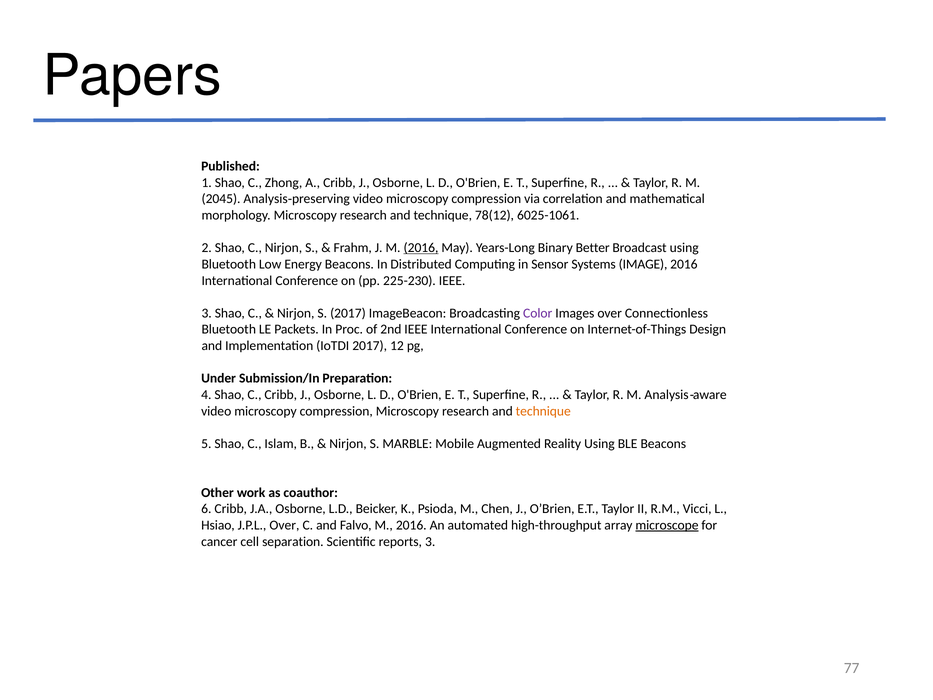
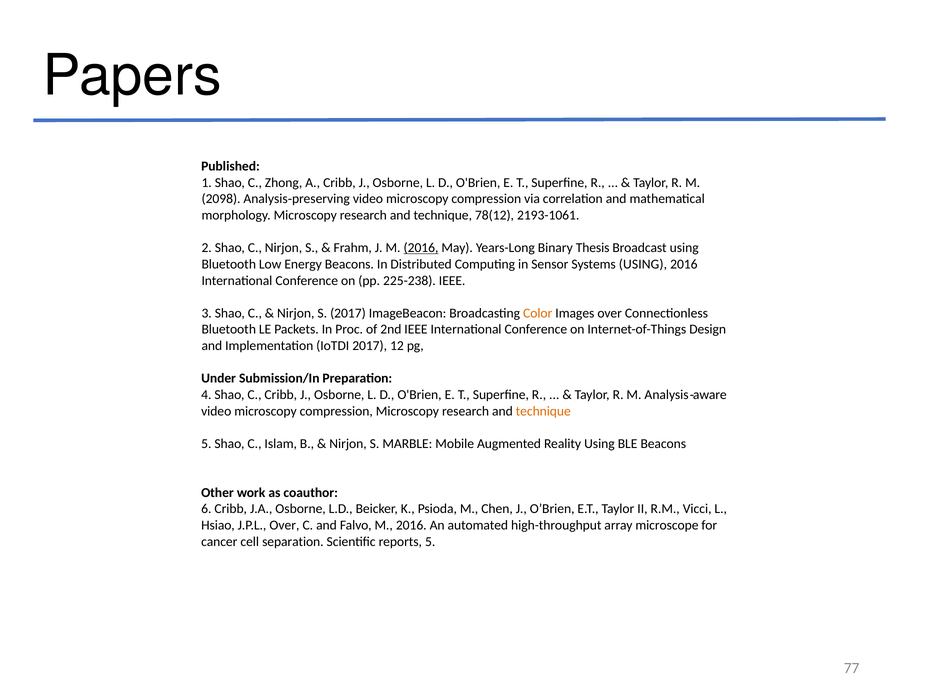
2045: 2045 -> 2098 (221, 199)
6025-1061: 6025-1061 -> 2193-1061 (548, 215)
Better: Better -> Thesis (593, 248)
Systems IMAGE: IMAGE -> USING (643, 264)
225-230: 225-230 -> 225-238 (409, 280)
Color colour: purple -> orange (538, 313)
microscope underline: present -> none (667, 525)
reports 3: 3 -> 5 (430, 541)
